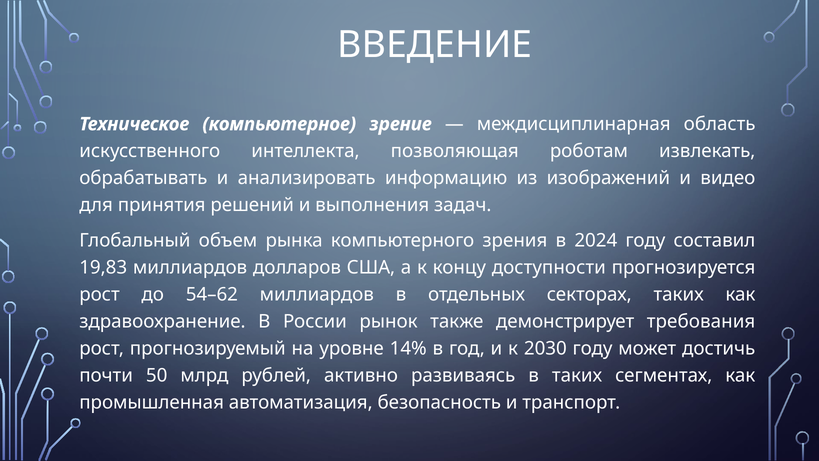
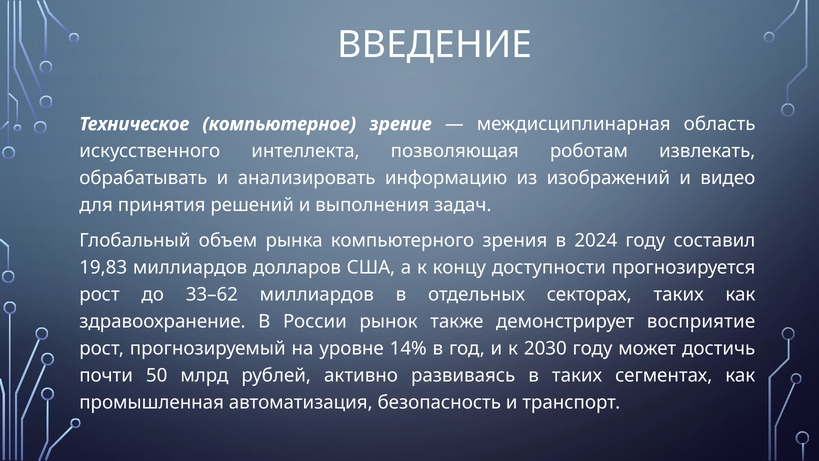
54–62: 54–62 -> 33–62 (212, 294)
требования: требования -> восприятие (701, 321)
